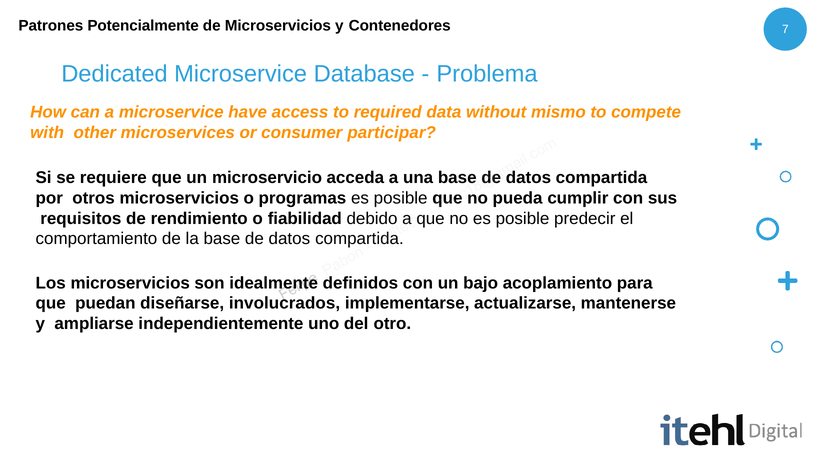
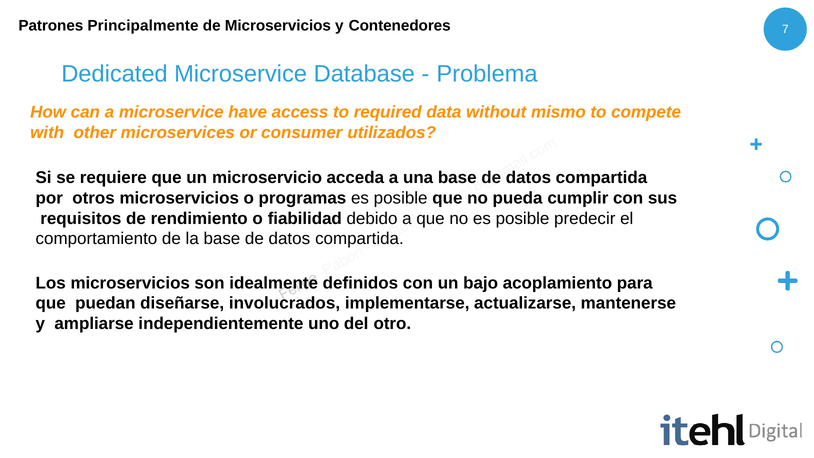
Potencialmente: Potencialmente -> Principalmente (143, 26)
participar: participar -> utilizados (392, 133)
